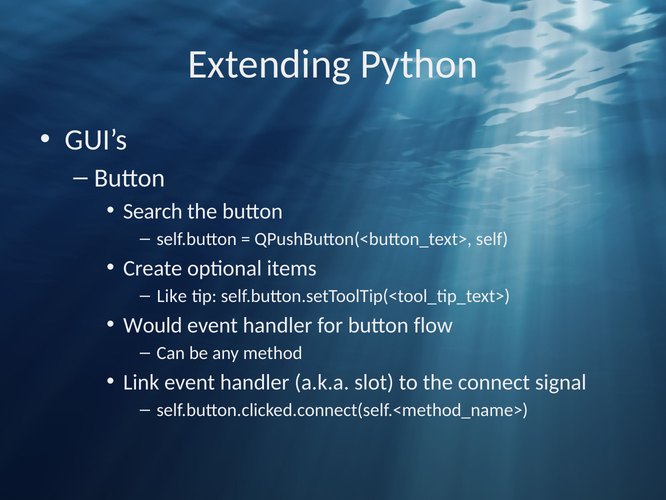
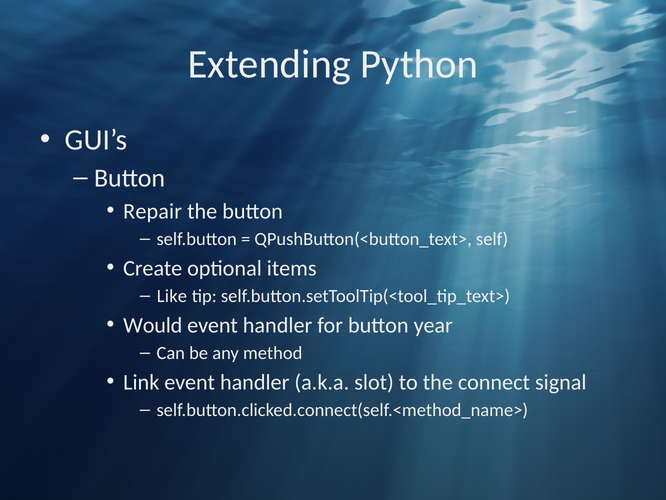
Search: Search -> Repair (153, 211)
flow: flow -> year (433, 325)
